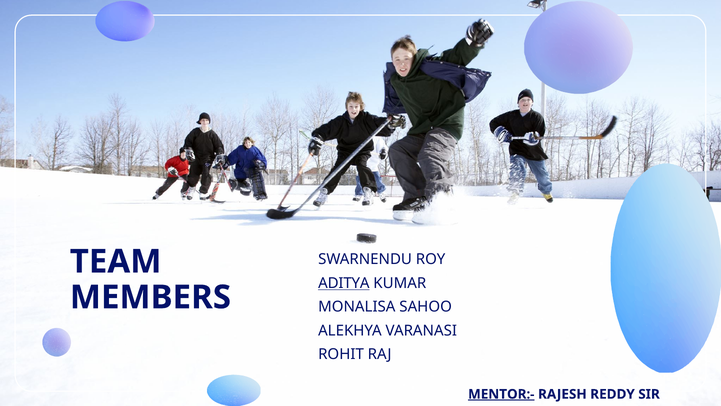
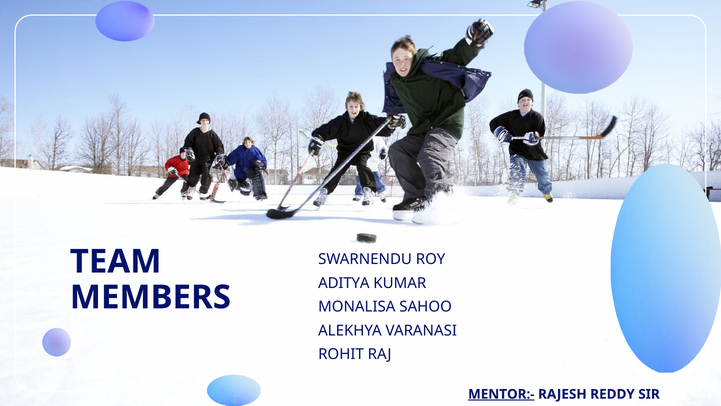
ADITYA underline: present -> none (344, 283)
